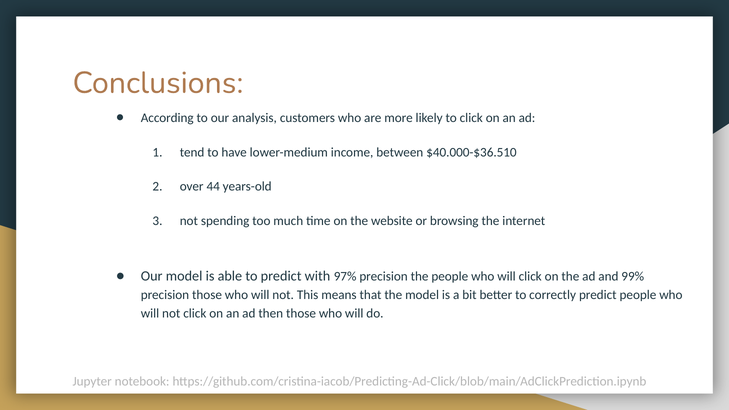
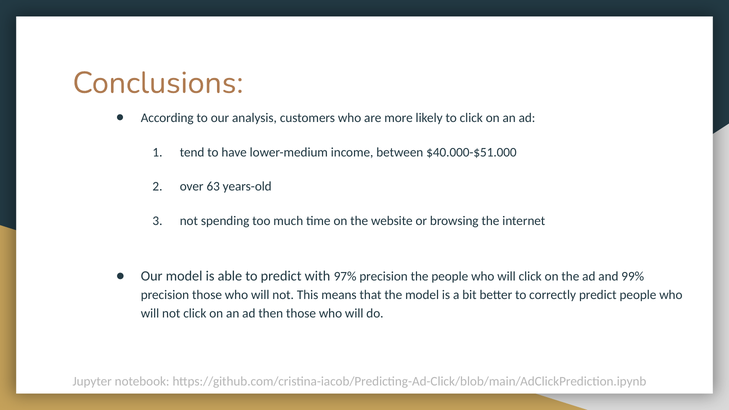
$40.000-$36.510: $40.000-$36.510 -> $40.000-$51.000 (471, 152)
44: 44 -> 63 (213, 187)
